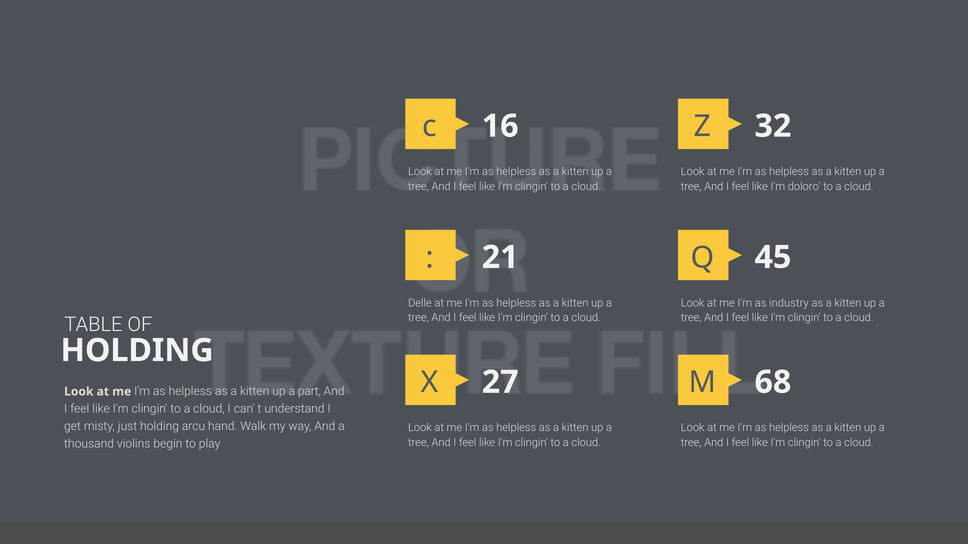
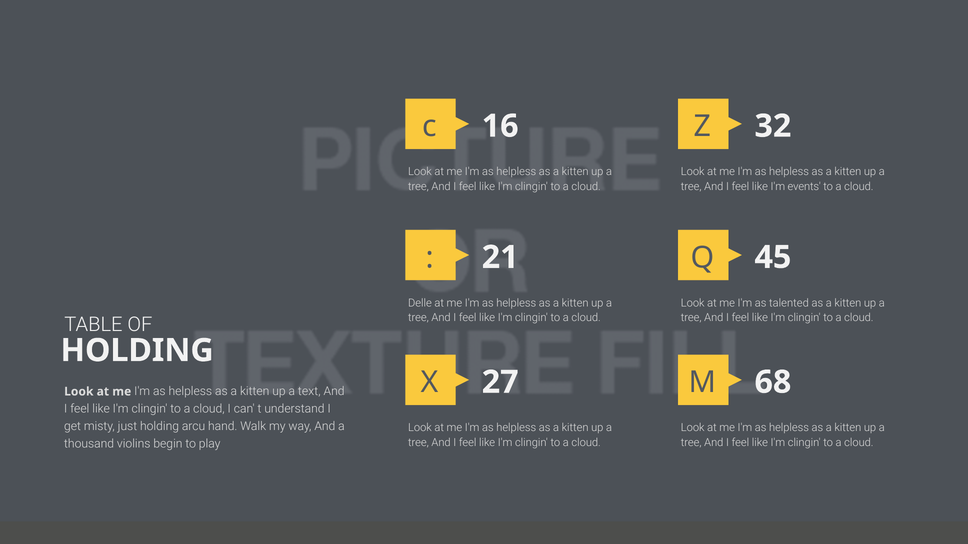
doloro: doloro -> events (804, 187)
industry: industry -> talented (789, 303)
part: part -> text (309, 392)
